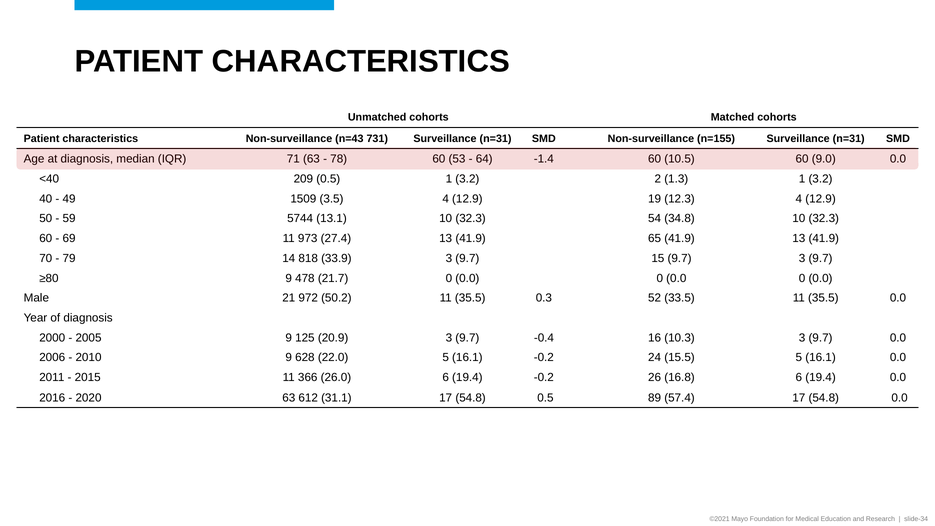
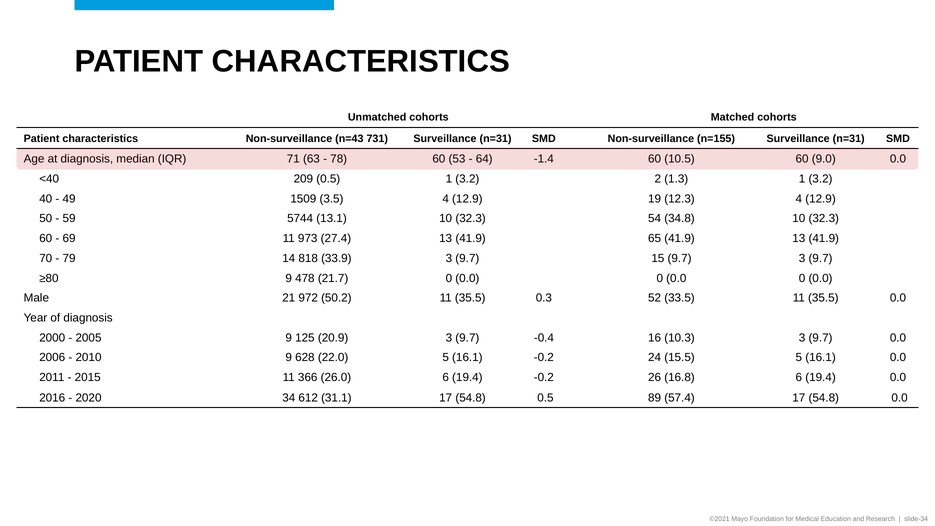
2020 63: 63 -> 34 (289, 398)
